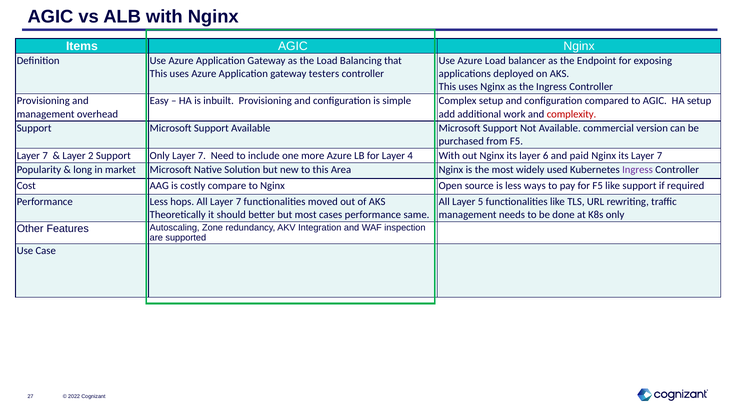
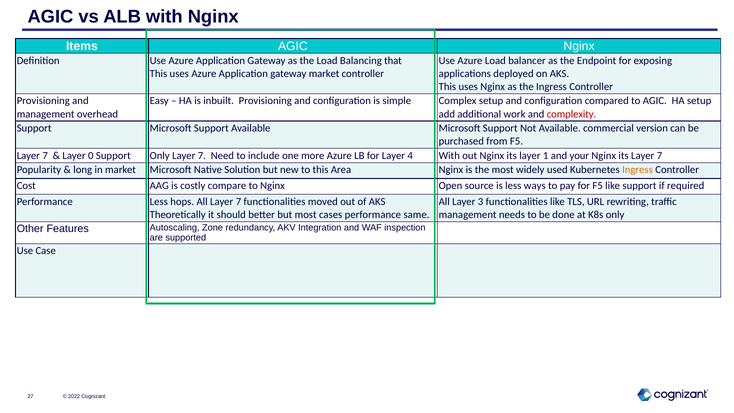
gateway testers: testers -> market (324, 74)
2: 2 -> 0 (91, 156)
6: 6 -> 1 (546, 156)
paid: paid -> your (579, 156)
Ingress colour: purple -> orange (638, 170)
5: 5 -> 3 (481, 202)
